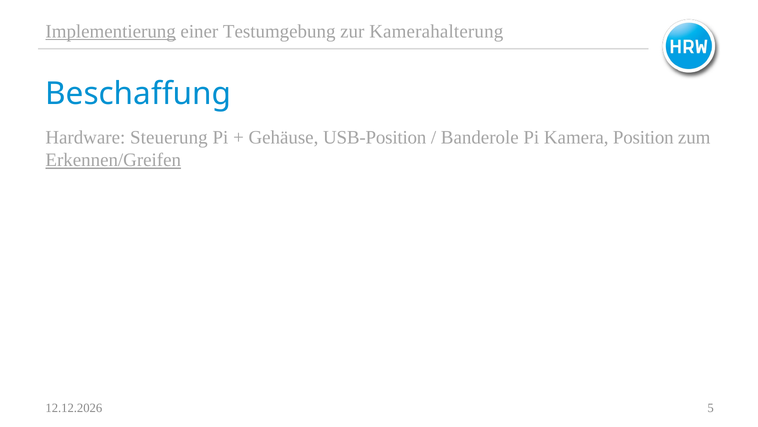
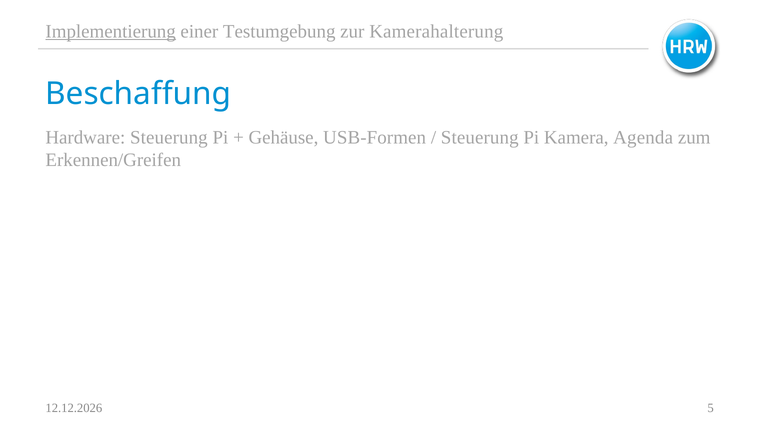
USB-Position: USB-Position -> USB-Formen (375, 137)
Banderole: Banderole -> Steuerung (480, 137)
Position: Position -> Agenda (643, 137)
Erkennen/Greifen underline: present -> none (113, 160)
